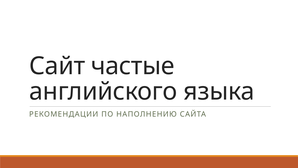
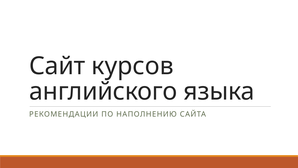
частые: частые -> курсов (133, 66)
